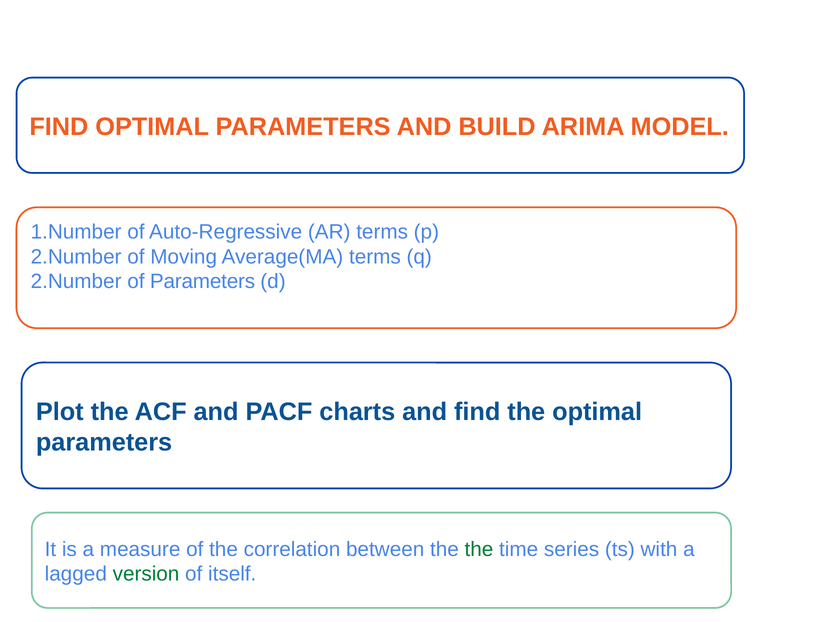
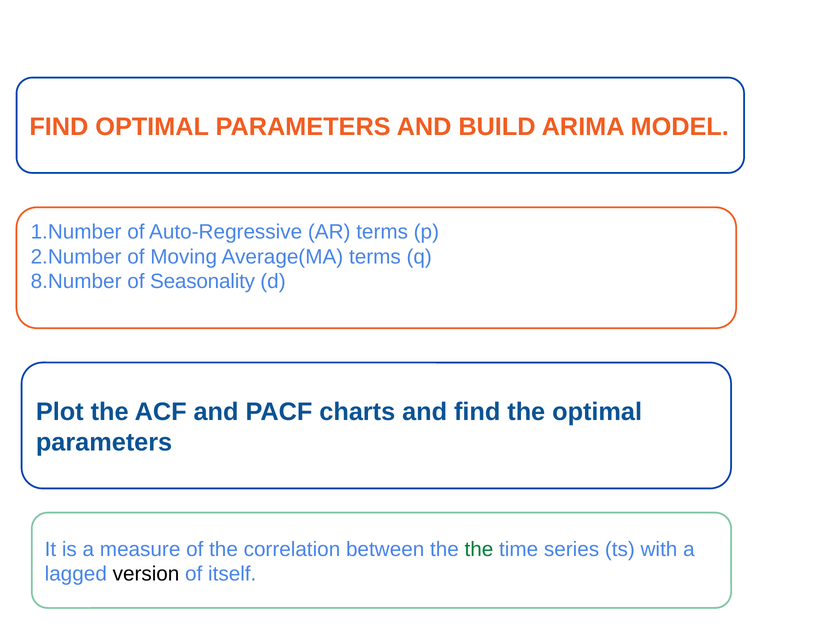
2.Number: 2.Number -> 8.Number (76, 282)
of Parameters: Parameters -> Seasonality (203, 282)
version colour: green -> black (146, 574)
